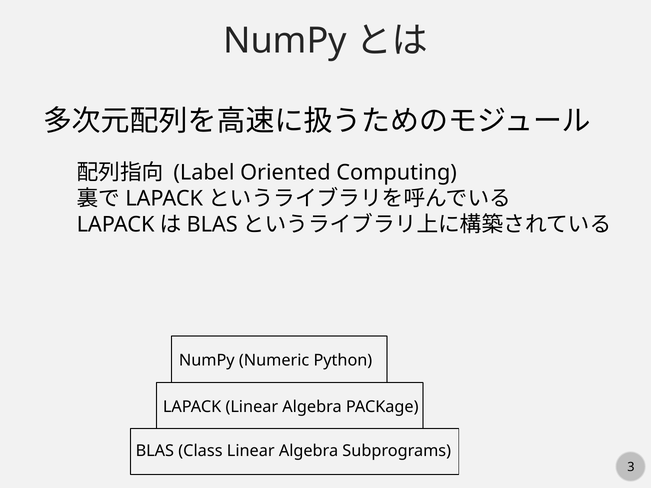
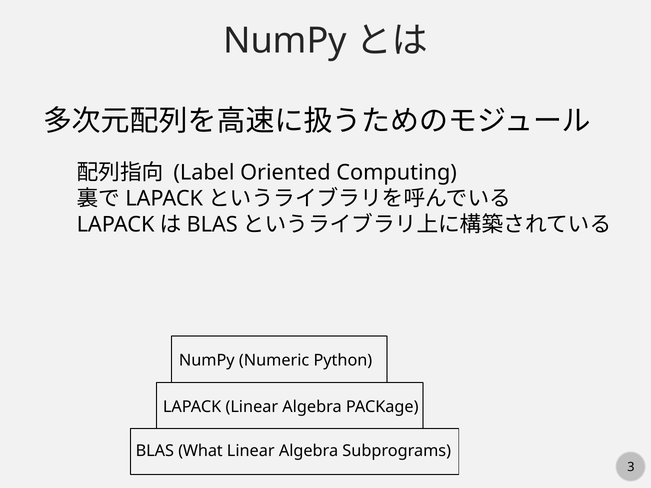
Class: Class -> What (201, 451)
